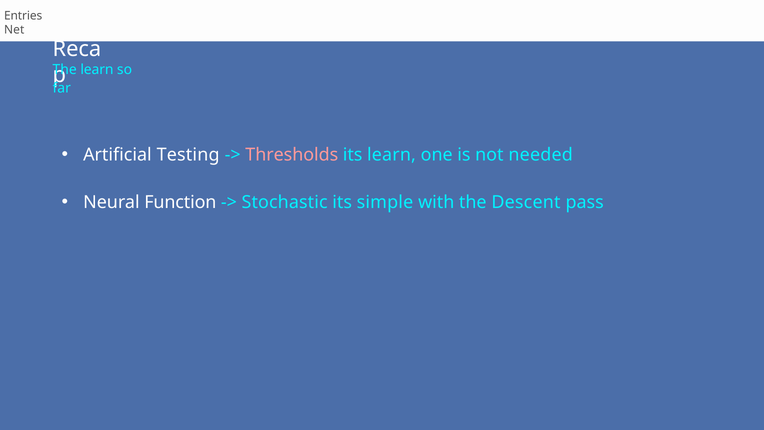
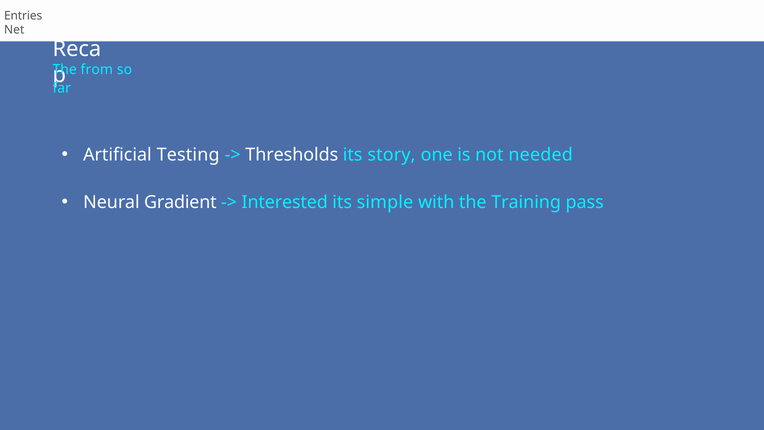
learn: learn -> from (97, 70)
Thresholds colour: pink -> white (292, 155)
its learn: learn -> story (391, 155)
Function: Function -> Gradient (180, 202)
Stochastic: Stochastic -> Interested (285, 202)
Descent: Descent -> Training (526, 202)
